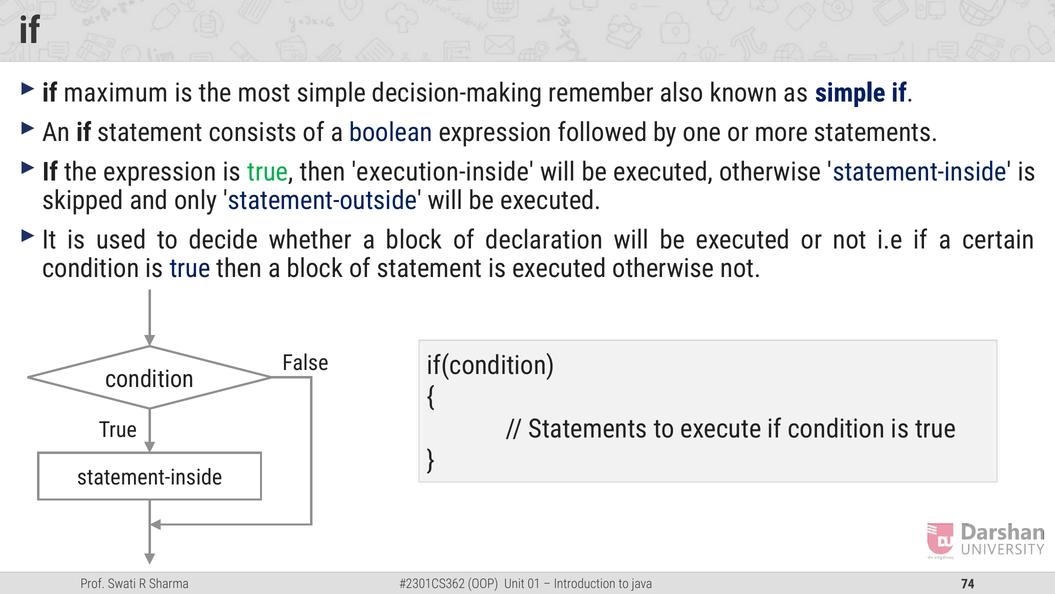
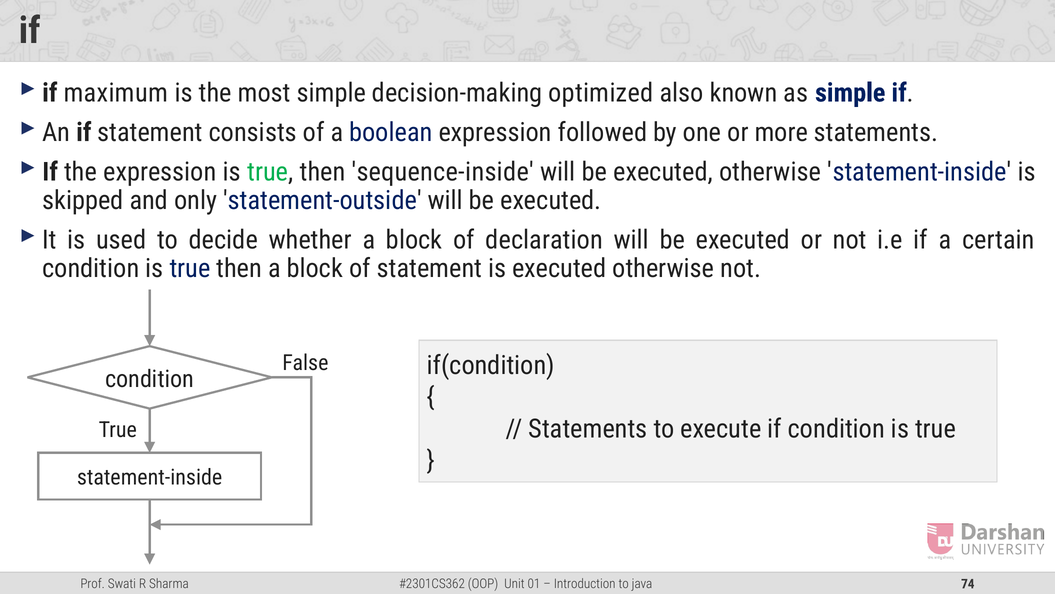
remember: remember -> optimized (601, 93)
execution-inside: execution-inside -> sequence-inside (443, 172)
